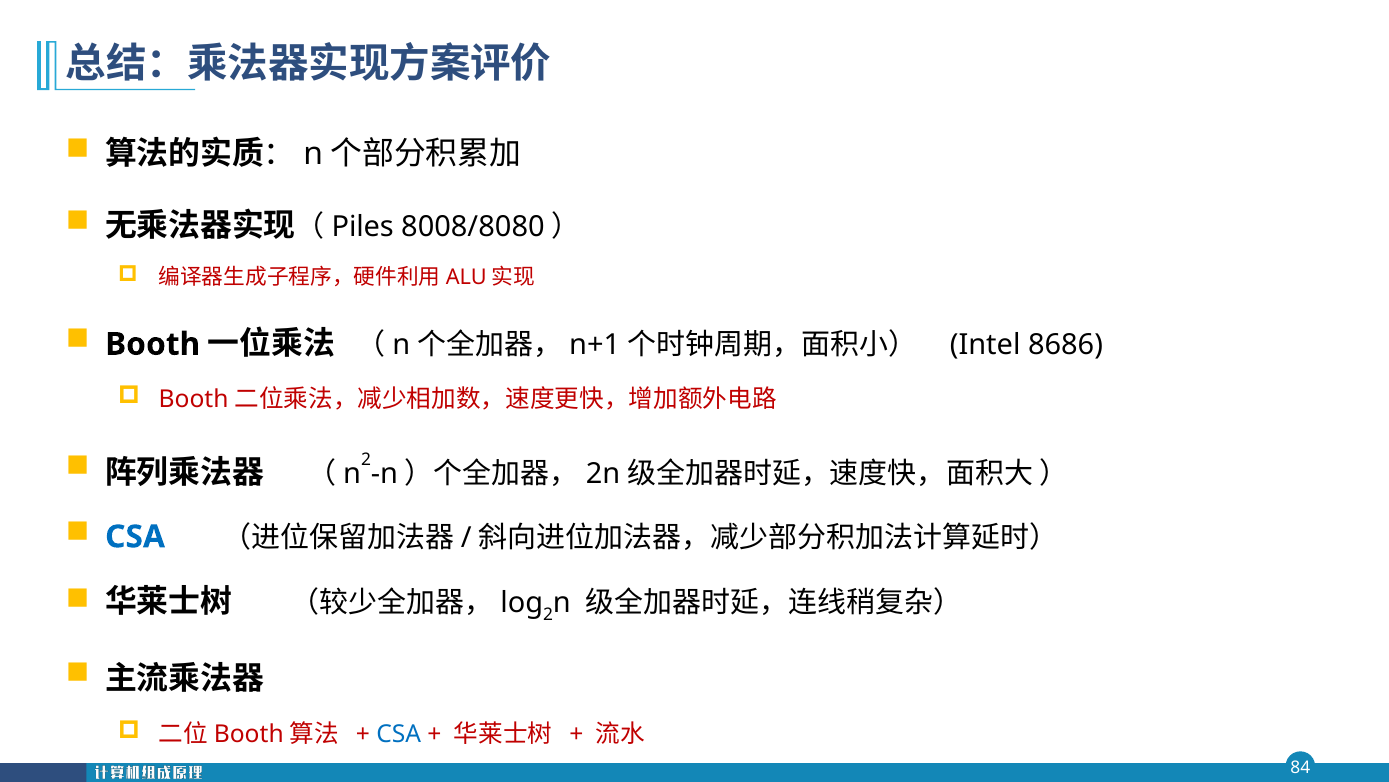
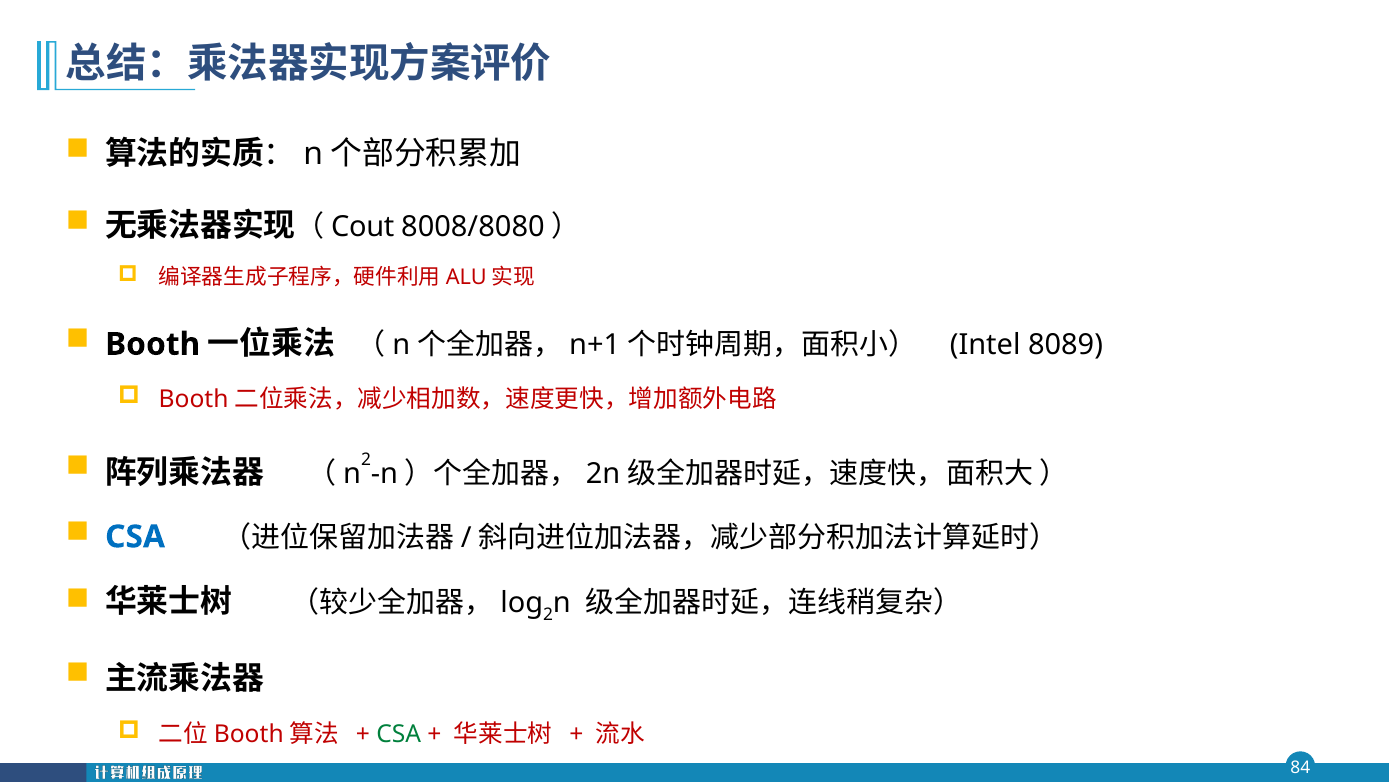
Piles: Piles -> Cout (363, 227)
8686: 8686 -> 8089 (1066, 345)
CSA colour: blue -> green (399, 733)
